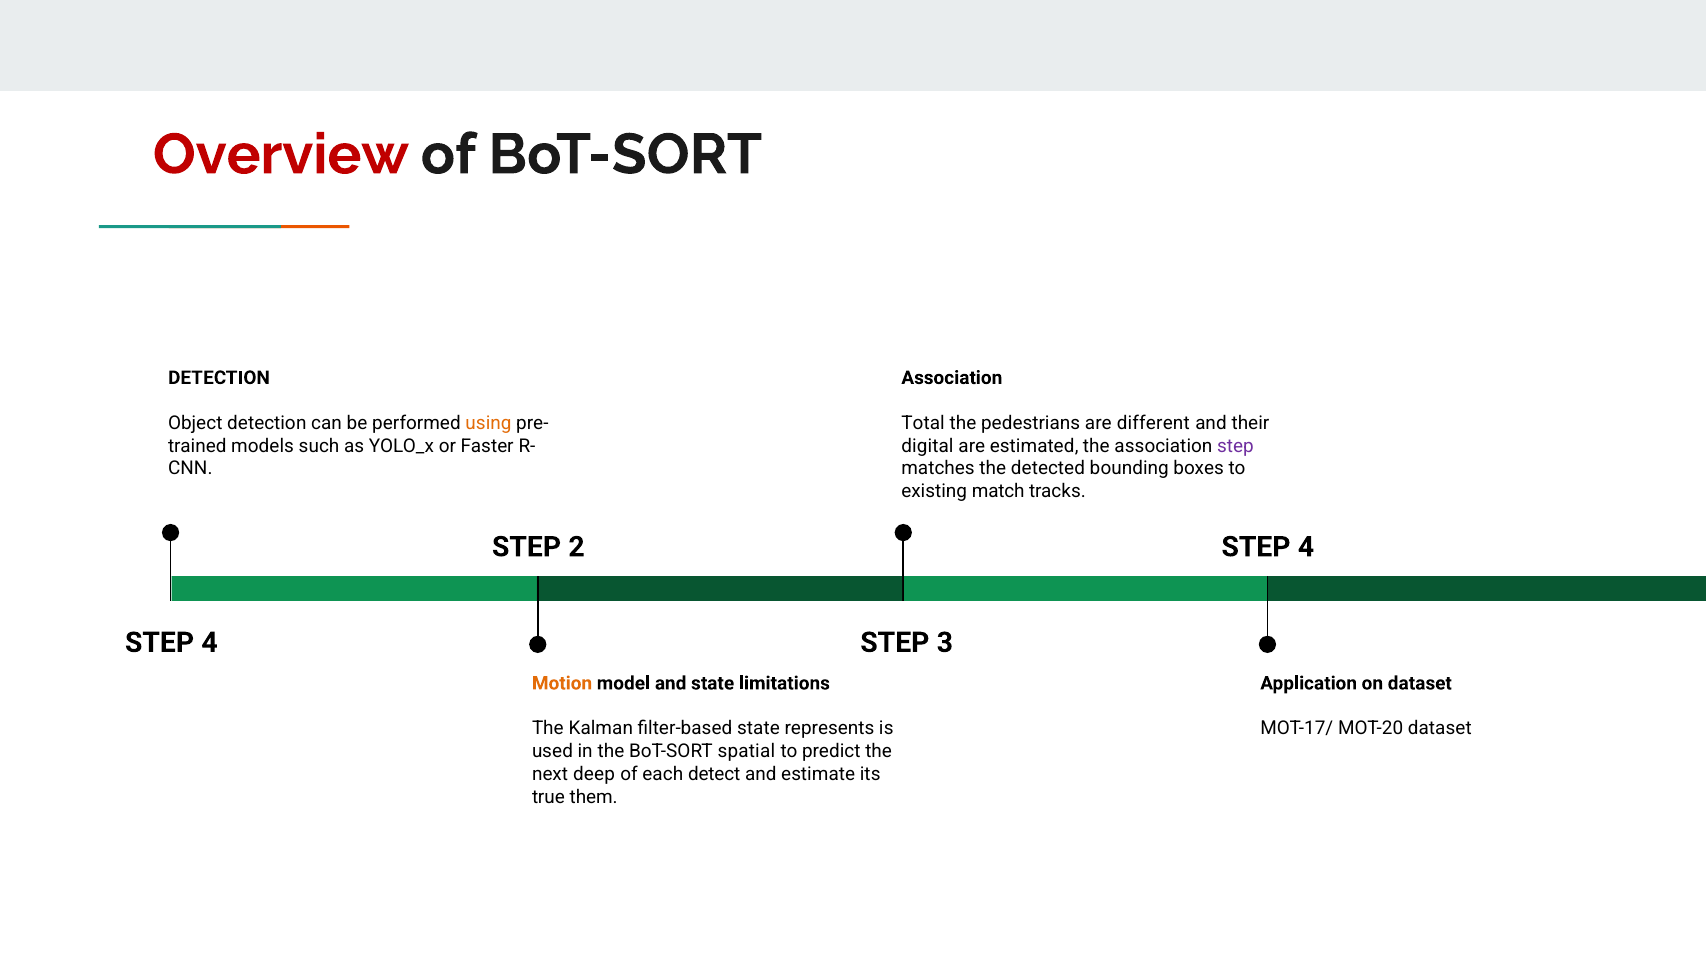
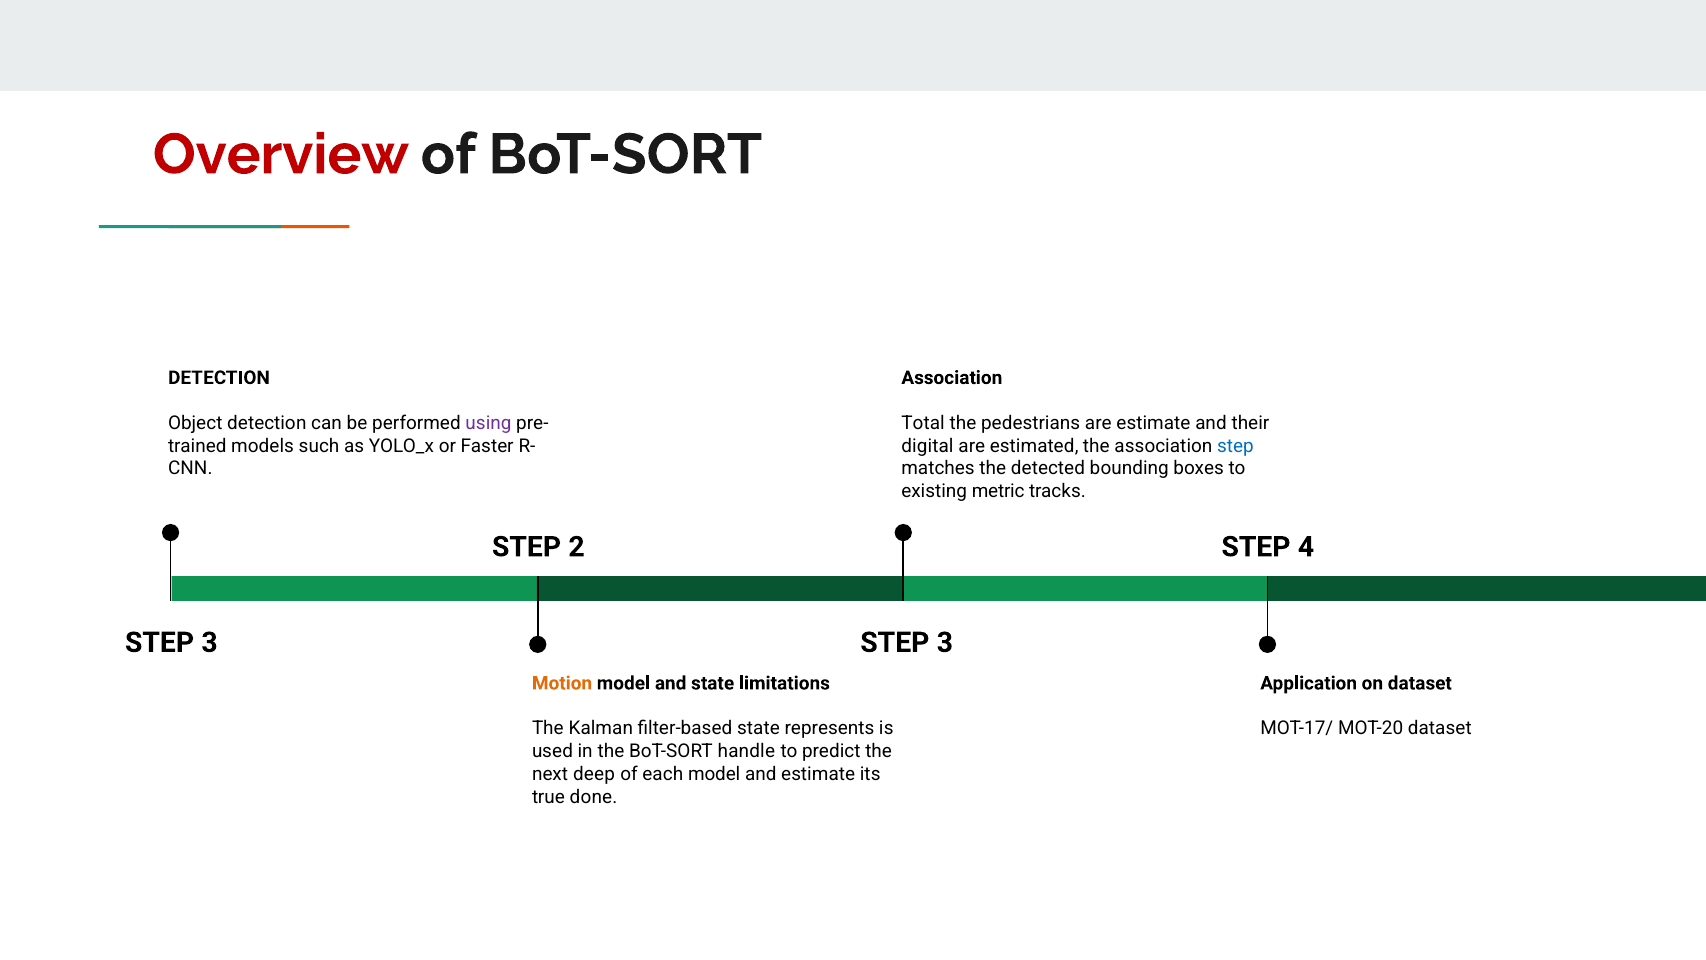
using colour: orange -> purple (488, 423)
are different: different -> estimate (1153, 423)
step colour: purple -> blue (1235, 446)
match: match -> metric (998, 491)
4: 4 -> 3 (210, 642)
spatial: spatial -> handle (746, 751)
each detect: detect -> model (714, 774)
them: them -> done (594, 797)
